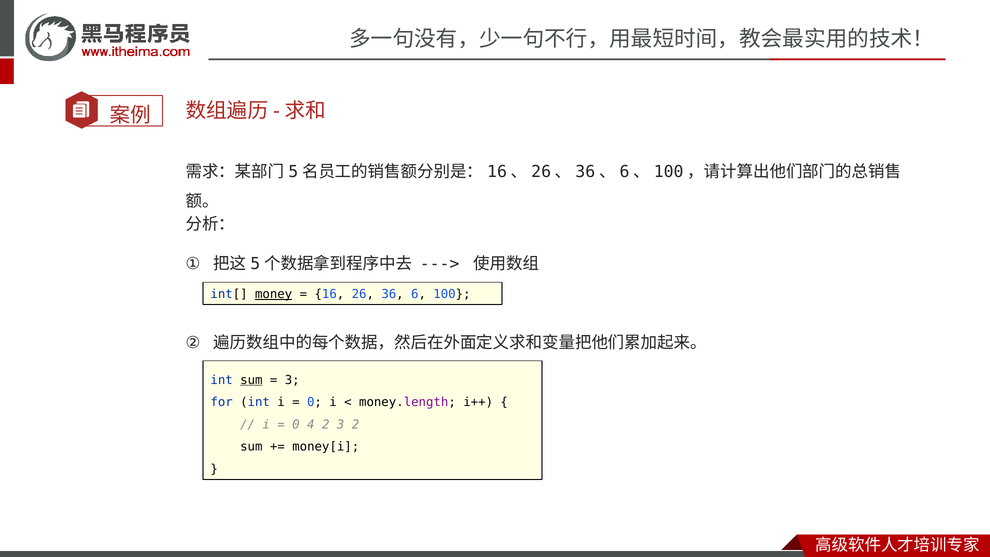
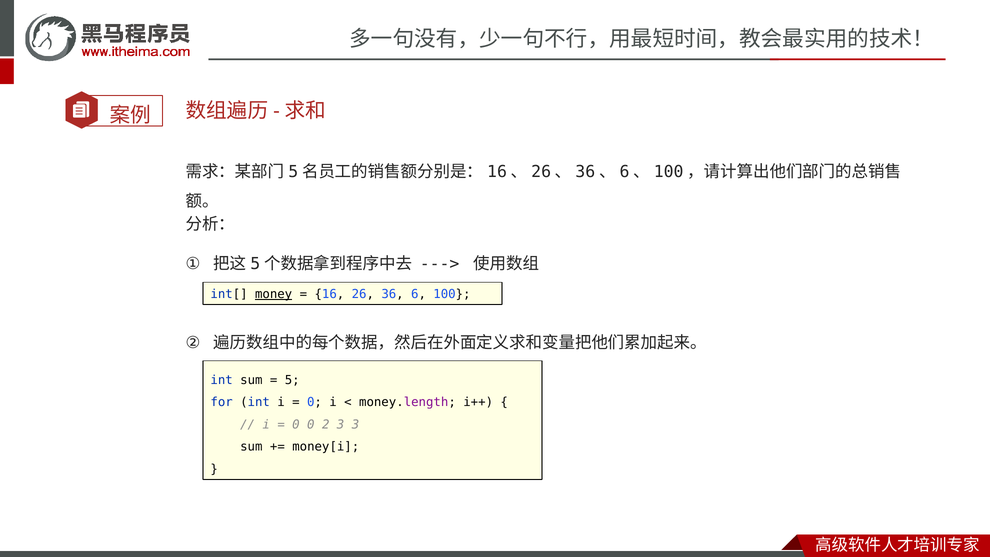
sum underline: present -> none (251, 380)
3: 3 -> 5 (292, 380)
0 4: 4 -> 0 (311, 425)
3 2: 2 -> 3 (356, 425)
